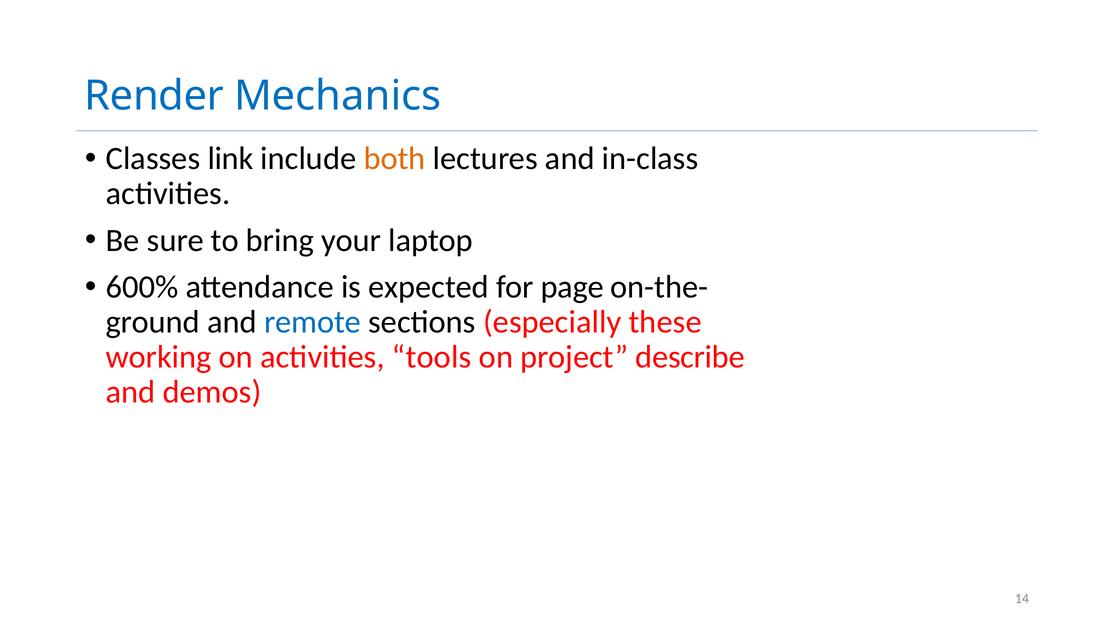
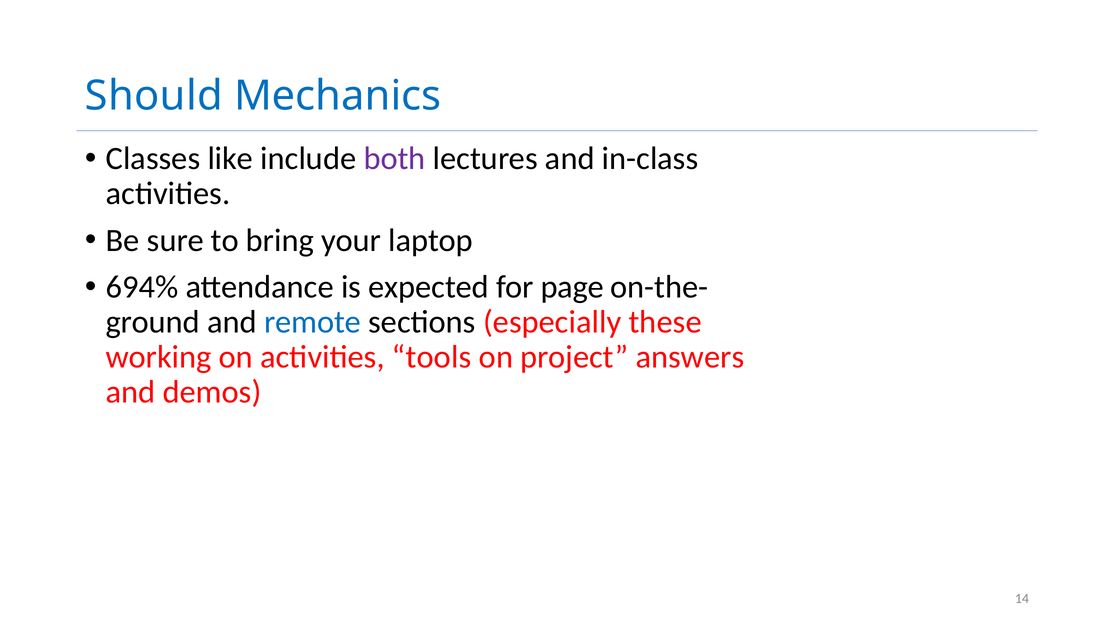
Render: Render -> Should (154, 96)
link: link -> like (230, 159)
both colour: orange -> purple (395, 159)
600%: 600% -> 694% (142, 287)
describe: describe -> answers (690, 357)
